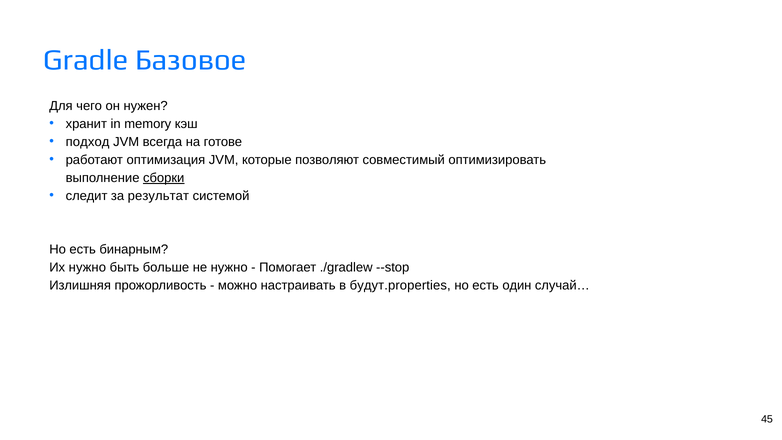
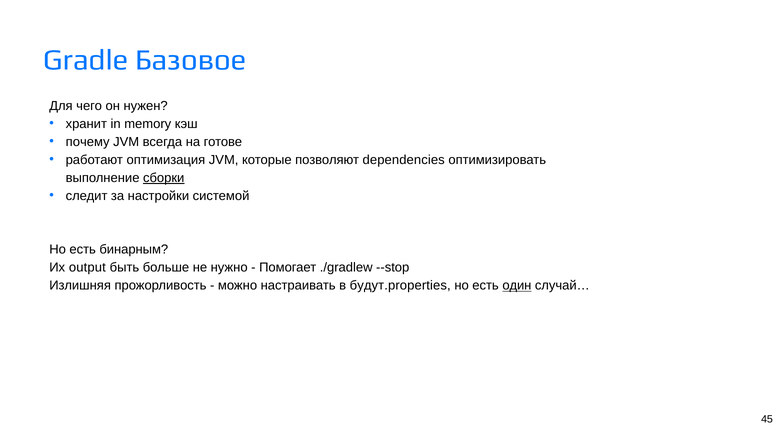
подход: подход -> почему (88, 142)
совместимый: совместимый -> dependencies (404, 160)
результат: результат -> настройки (158, 196)
Их нужно: нужно -> output (87, 268)
один underline: none -> present (517, 286)
